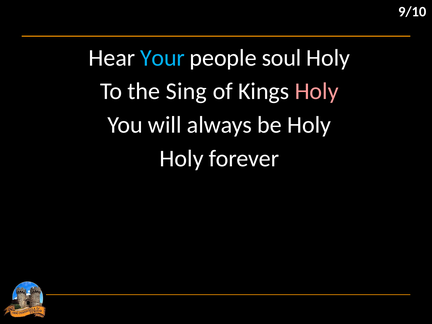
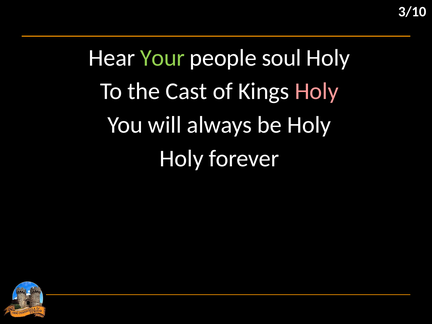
9/10: 9/10 -> 3/10 (412, 12)
Your colour: light blue -> light green (162, 58)
Sing: Sing -> Cast (186, 91)
